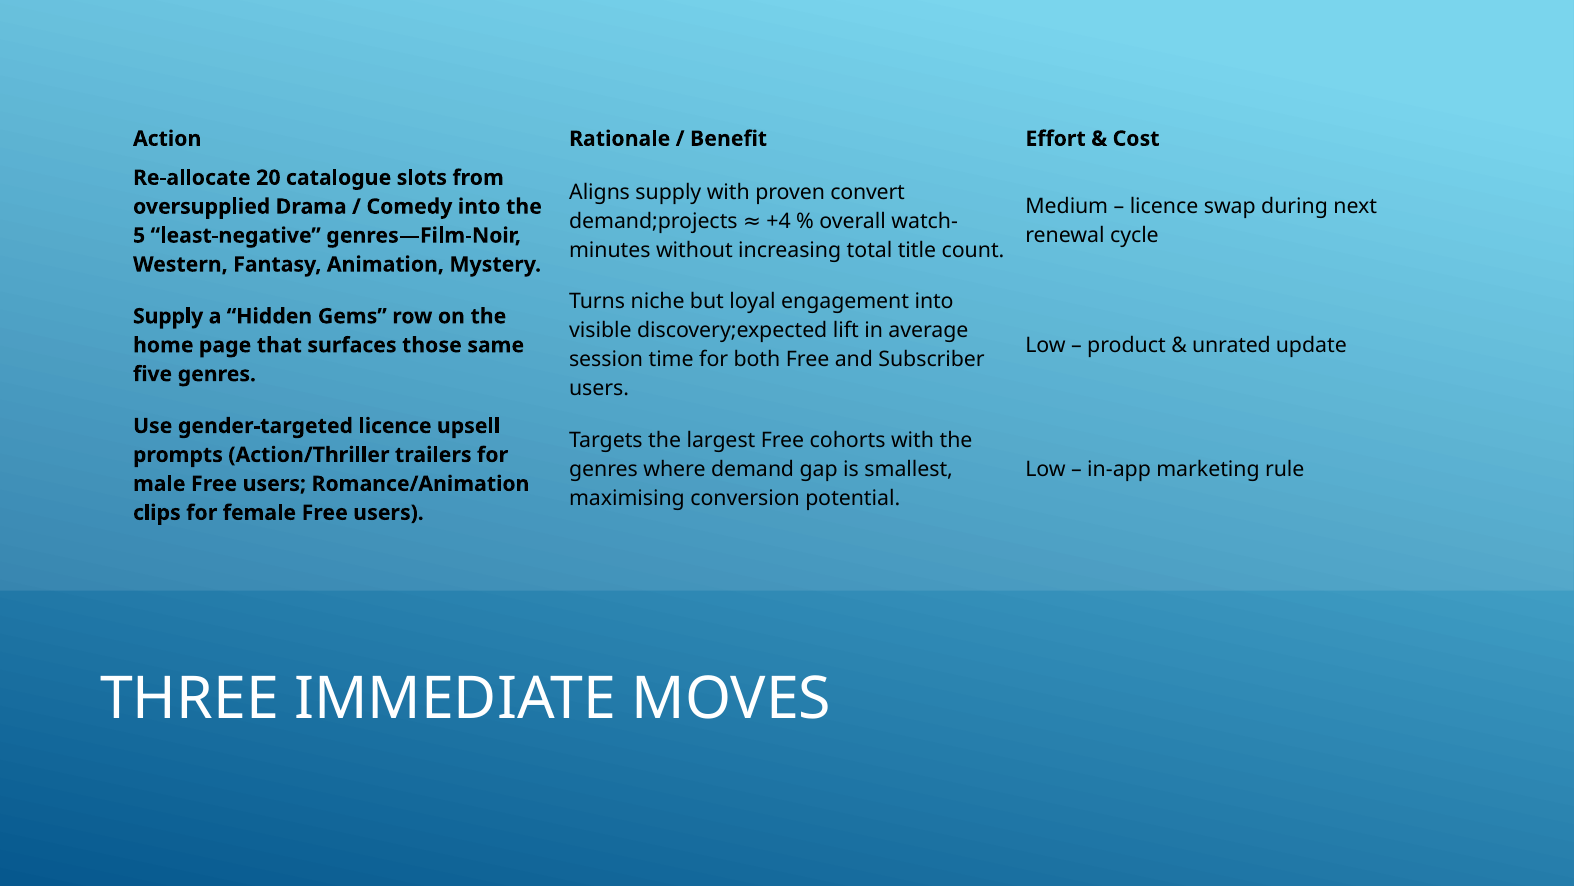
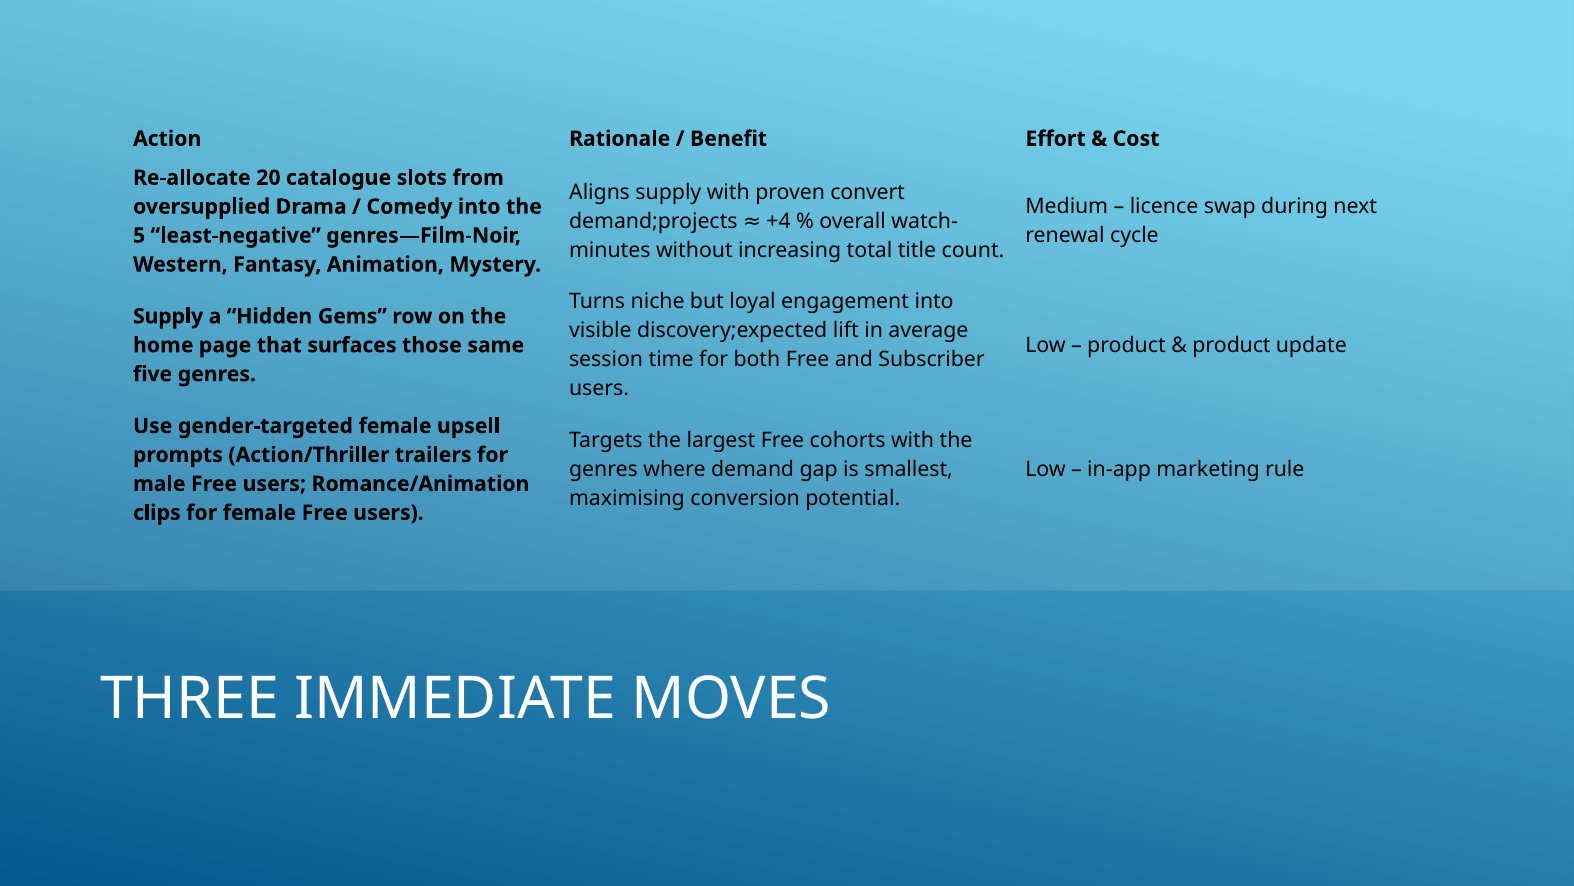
unrated: unrated -> product (1231, 345)
gender-targeted licence: licence -> female (395, 426)
